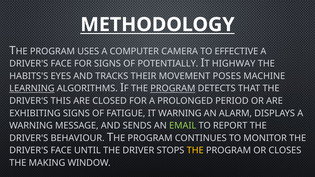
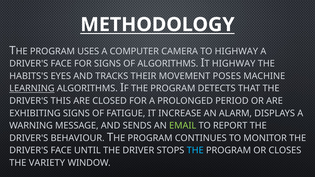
TO EFFECTIVE: EFFECTIVE -> HIGHWAY (236, 51)
OF POTENTIALLY: POTENTIALLY -> ALGORITHMS (168, 64)
PROGRAM underline: present -> none (173, 89)
IT WARNING: WARNING -> INCREASE (180, 113)
THE colour: yellow -> light blue (195, 151)
MAKING: MAKING -> VARIETY (47, 163)
